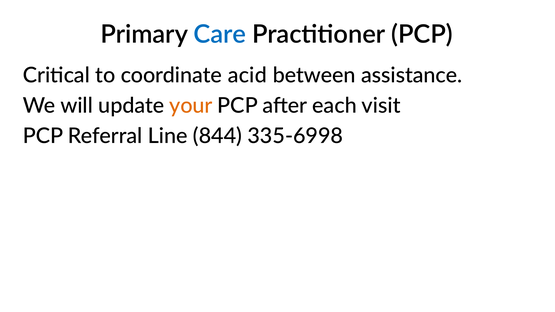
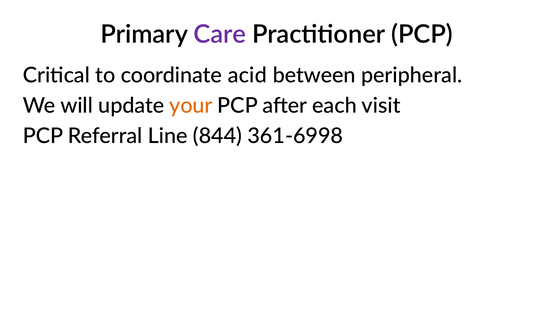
Care colour: blue -> purple (220, 34)
assistance: assistance -> peripheral (412, 76)
335-6998: 335-6998 -> 361-6998 (295, 136)
